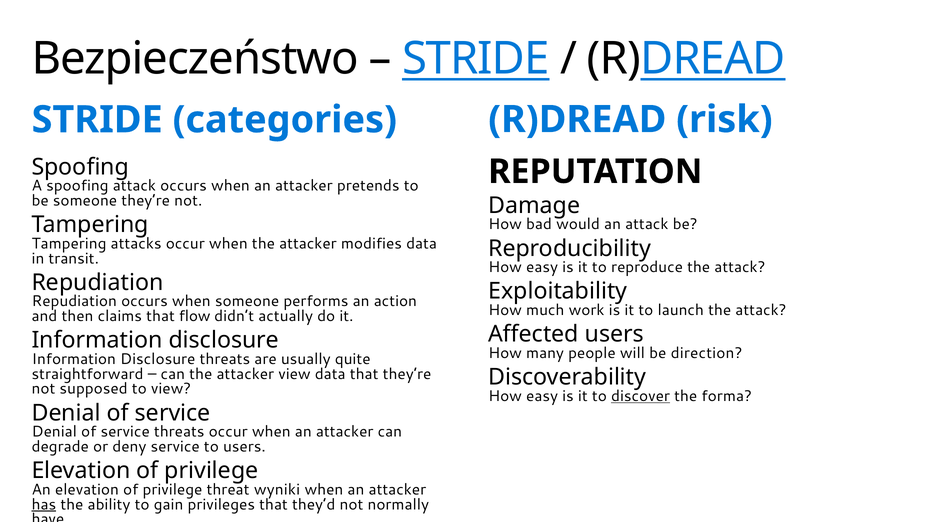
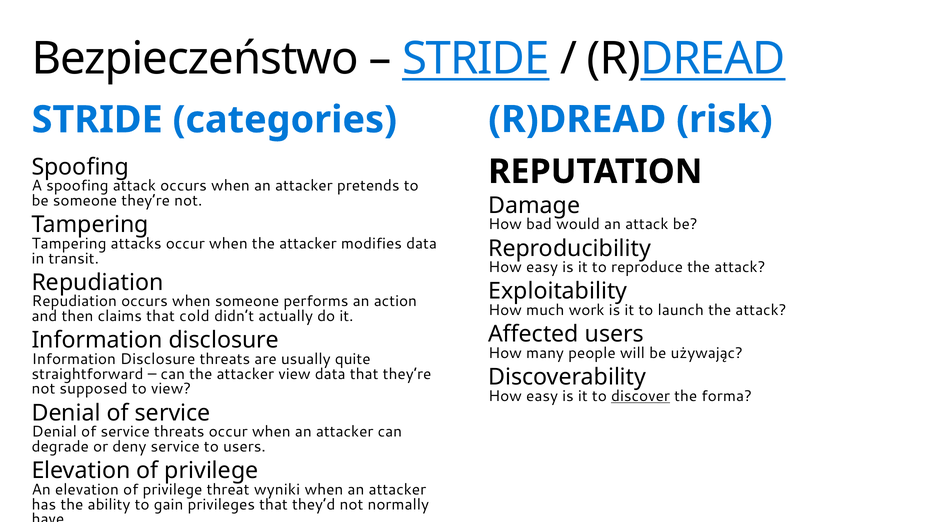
flow: flow -> cold (195, 316)
direction: direction -> używając (707, 353)
has underline: present -> none (44, 504)
